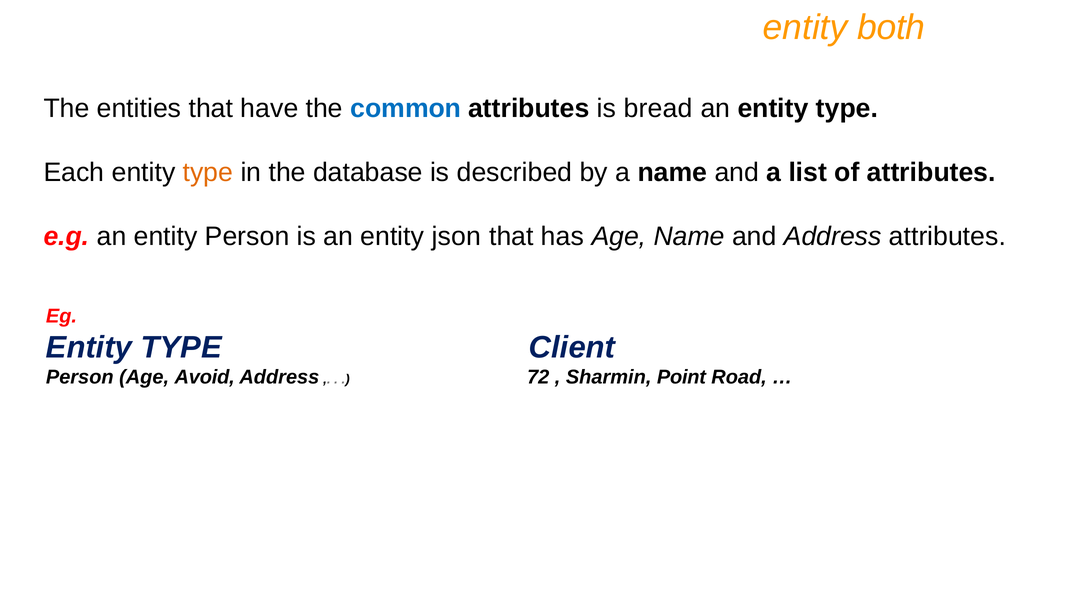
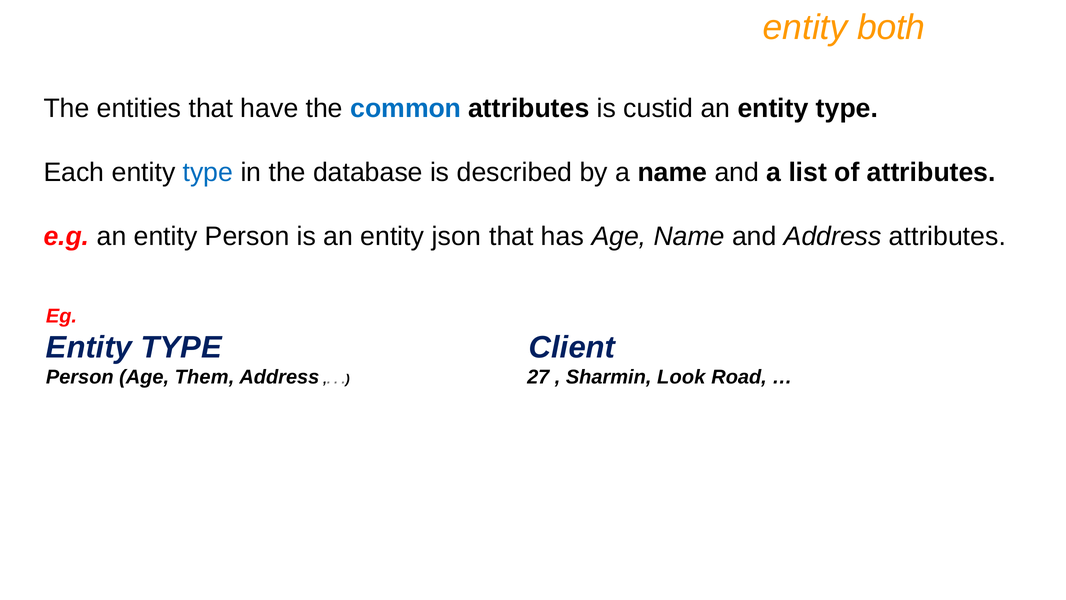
bread: bread -> custid (658, 108)
type colour: orange -> blue (208, 172)
Avoid: Avoid -> Them (204, 377)
72: 72 -> 27 (538, 377)
Point: Point -> Look (681, 377)
